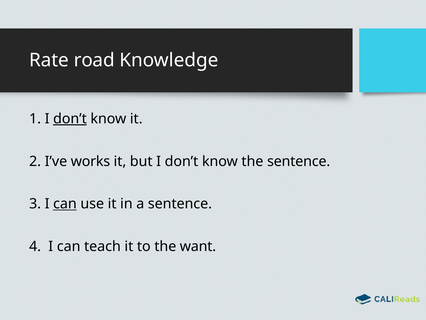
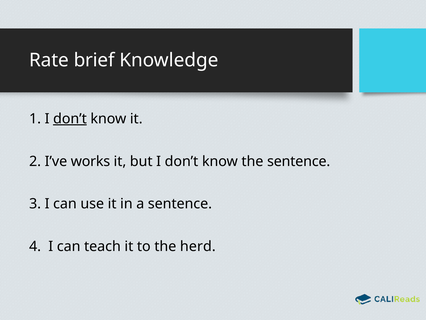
road: road -> brief (94, 60)
can underline: present -> none (65, 204)
want: want -> herd (198, 246)
